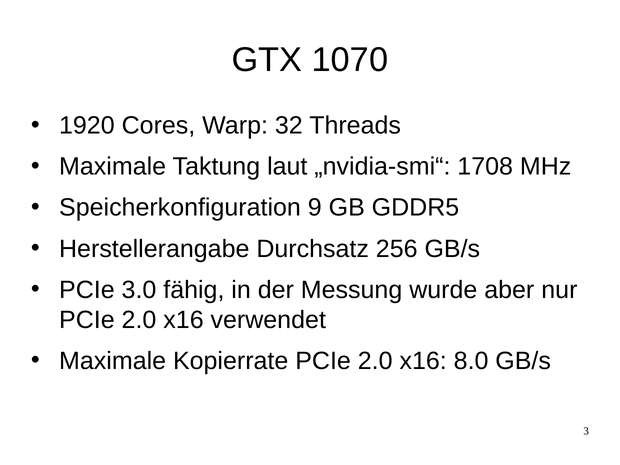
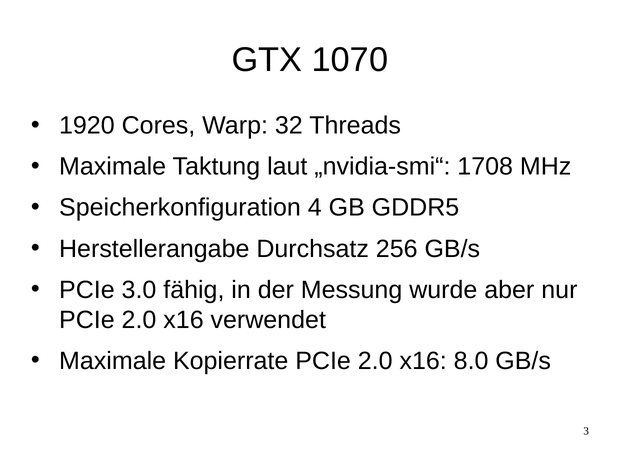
9: 9 -> 4 (315, 208)
